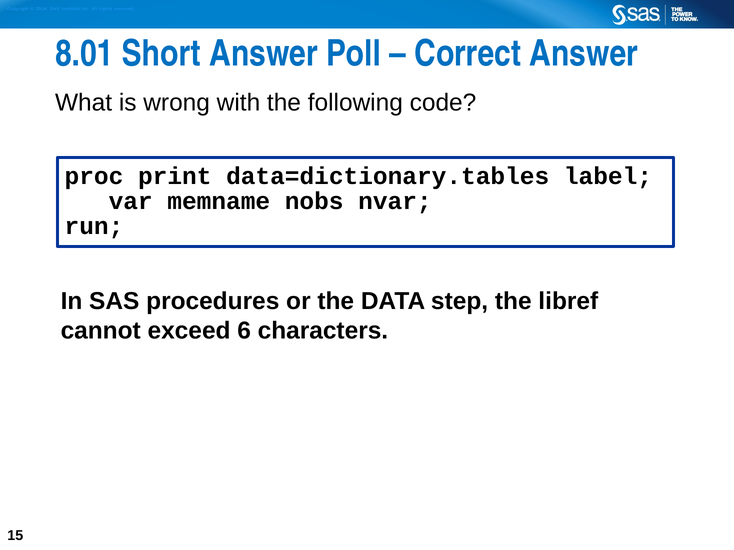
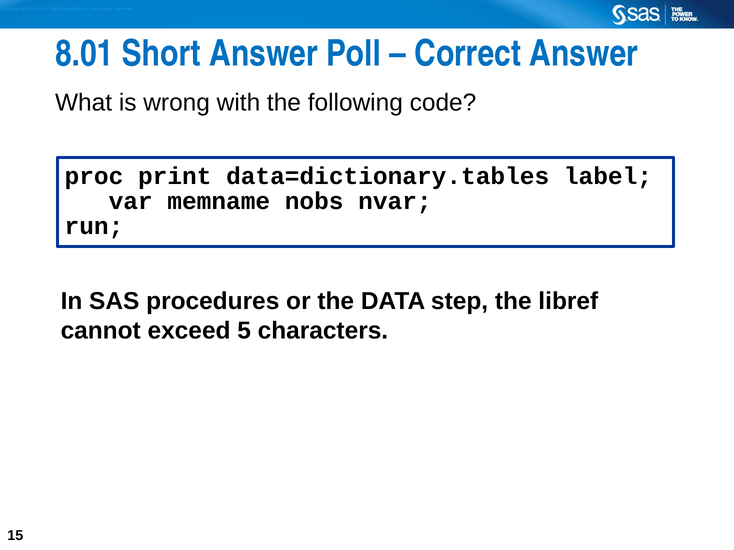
6: 6 -> 5 (244, 331)
